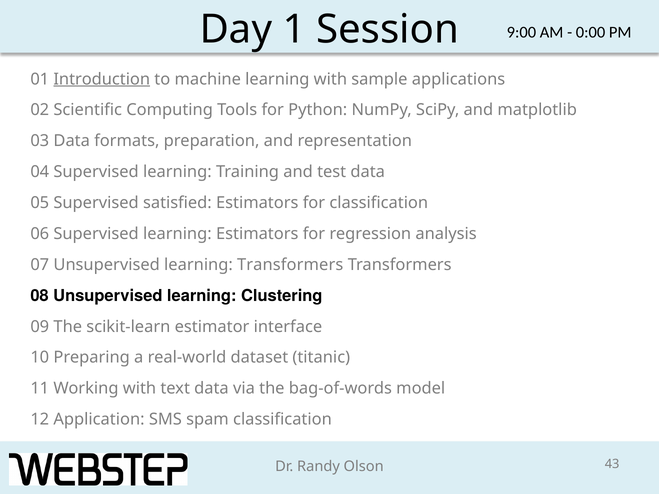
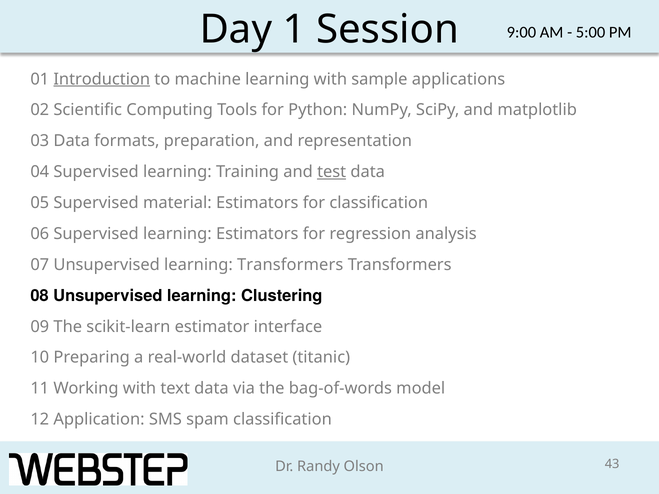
0:00: 0:00 -> 5:00 (591, 32)
test underline: none -> present (332, 172)
satisfied: satisfied -> material (177, 203)
